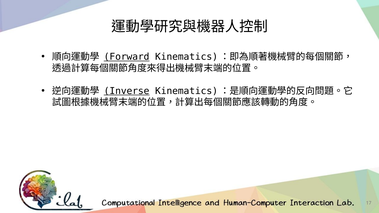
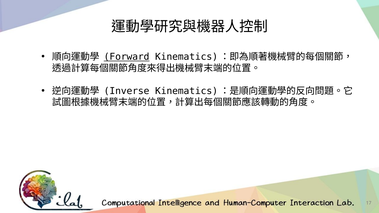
Inverse underline: present -> none (127, 91)
